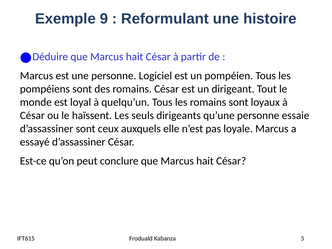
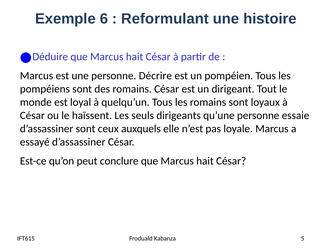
9: 9 -> 6 (104, 19)
Logiciel: Logiciel -> Décrire (155, 76)
